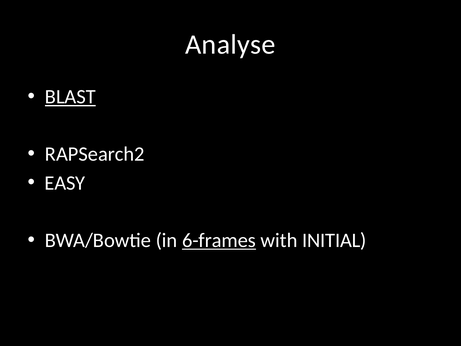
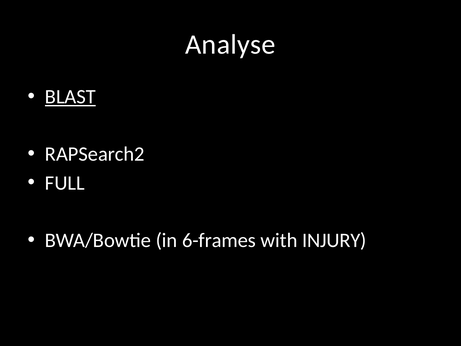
EASY: EASY -> FULL (65, 183)
6-frames underline: present -> none (219, 240)
INITIAL: INITIAL -> INJURY (334, 240)
